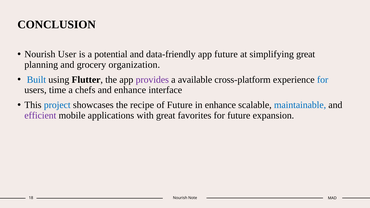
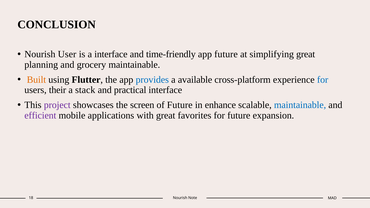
a potential: potential -> interface (111, 54)
data-friendly: data-friendly -> time-friendly (171, 54)
grocery organization: organization -> maintainable (134, 65)
Built colour: blue -> orange (36, 80)
provides colour: purple -> blue (152, 80)
time: time -> their (58, 90)
chefs: chefs -> stack (85, 90)
and enhance: enhance -> practical (130, 90)
project colour: blue -> purple (57, 105)
recipe: recipe -> screen (142, 105)
